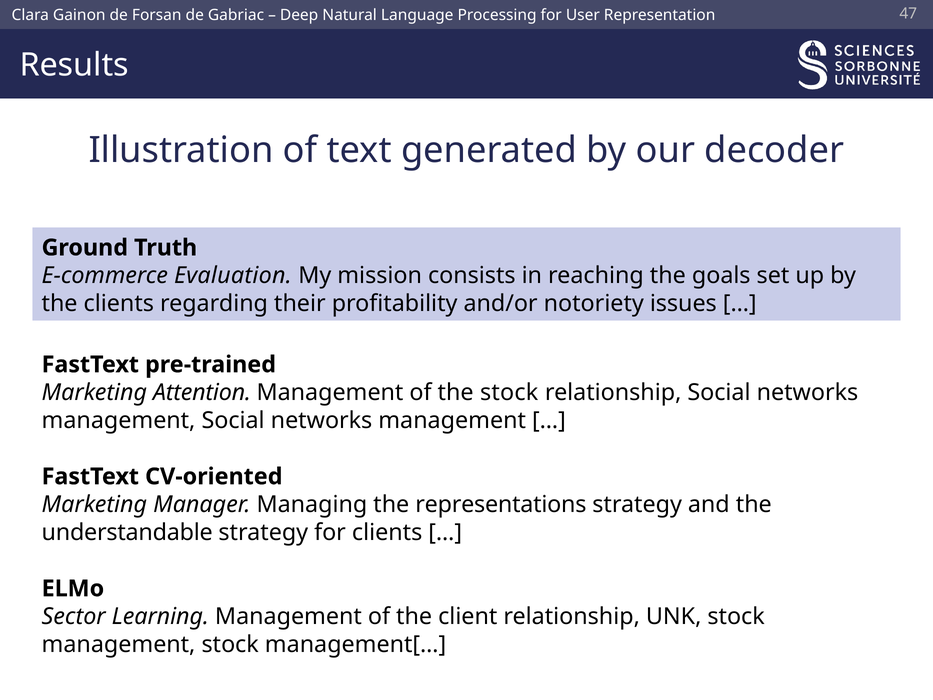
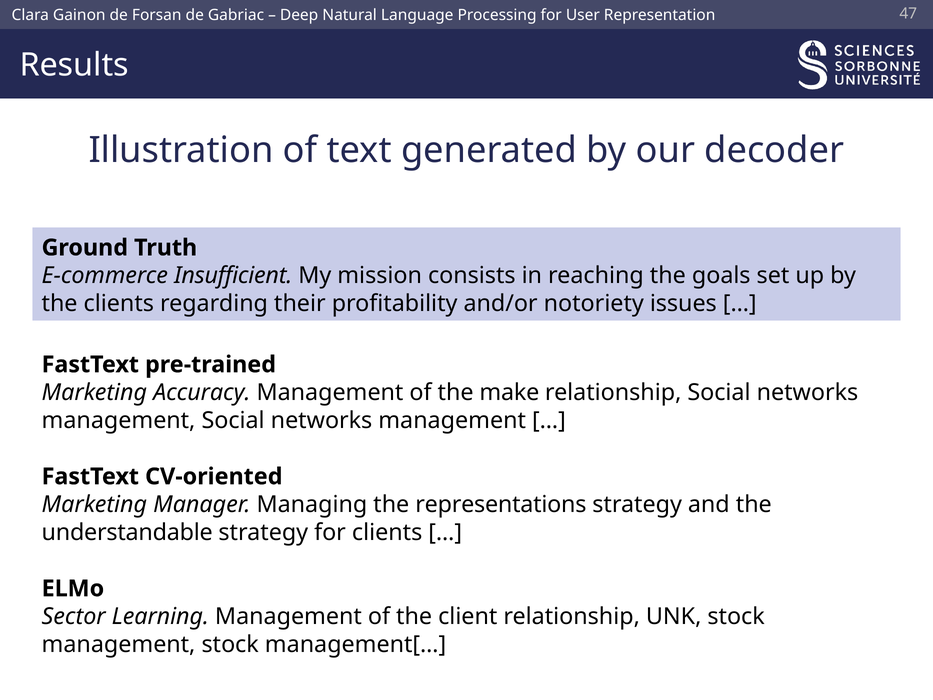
Evaluation: Evaluation -> Insufficient (233, 276)
Attention: Attention -> Accuracy (202, 392)
the stock: stock -> make (509, 392)
